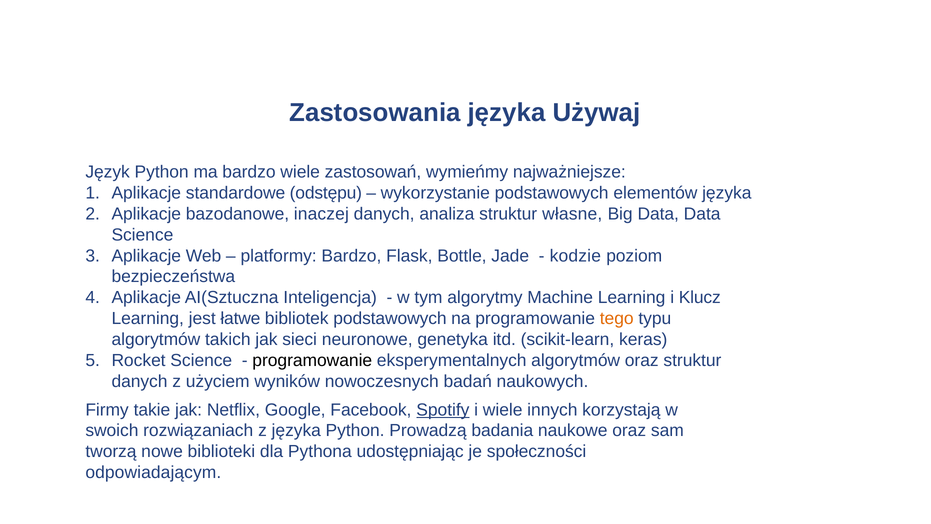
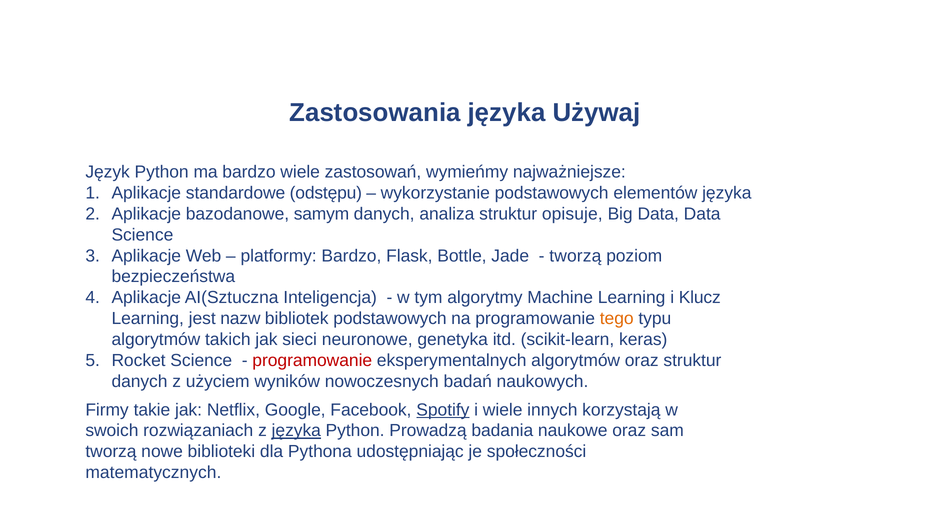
inaczej: inaczej -> samym (322, 214)
własne: własne -> opisuje (572, 214)
kodzie: kodzie -> tworzą (575, 256)
łatwe: łatwe -> nazw (240, 318)
programowanie colour: black -> red (312, 360)
języka underline: none -> present (296, 430)
odpowiadającym: odpowiadającym -> matematycznych (153, 472)
